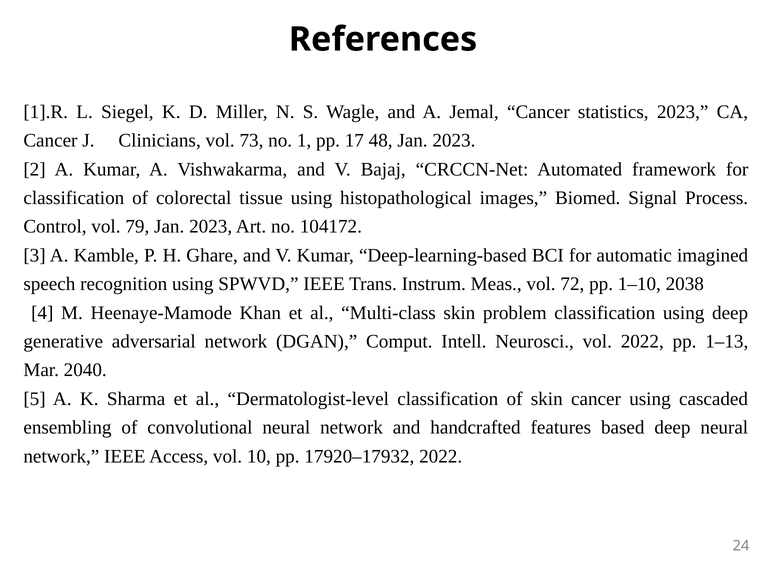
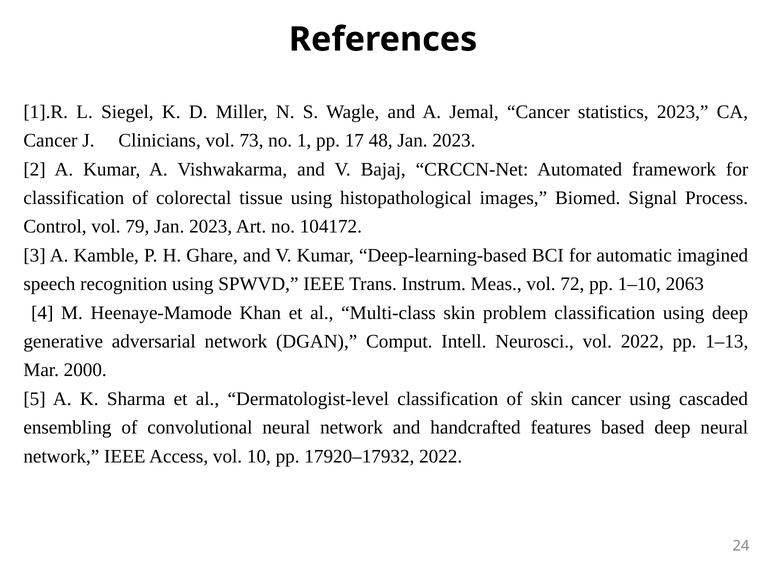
2038: 2038 -> 2063 (685, 284)
2040: 2040 -> 2000 (85, 370)
